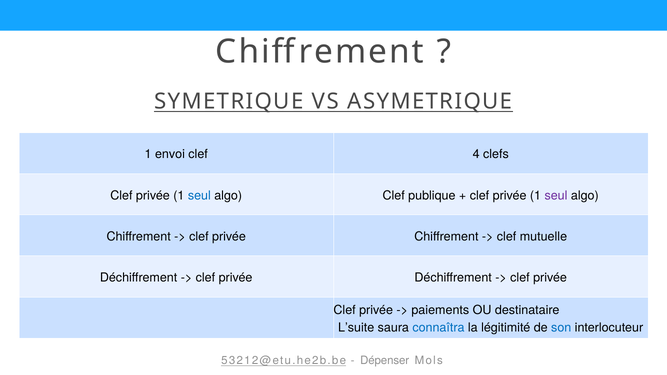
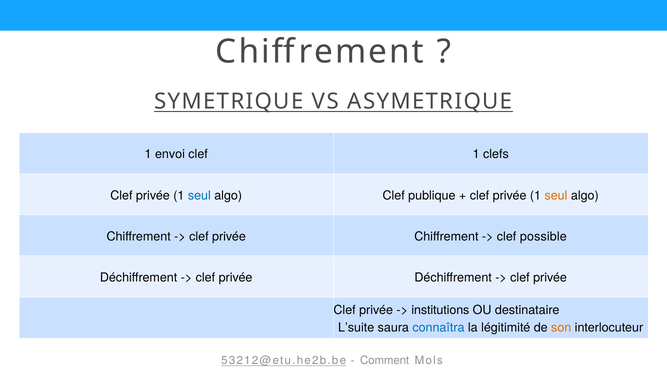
clef 4: 4 -> 1 (476, 154)
seul colour: purple -> orange (556, 196)
mutuelle: mutuelle -> possible (543, 237)
paiements: paiements -> institutions (440, 310)
son colour: blue -> orange (561, 328)
Dépenser: Dépenser -> Comment (385, 361)
